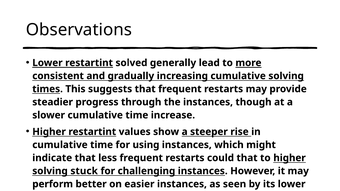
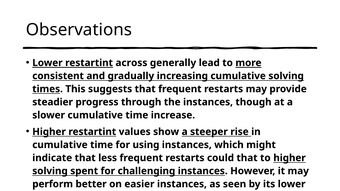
solved: solved -> across (131, 63)
solving stuck: stuck -> spent (84, 171)
